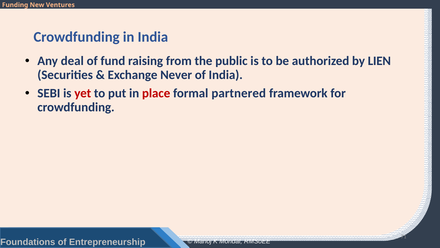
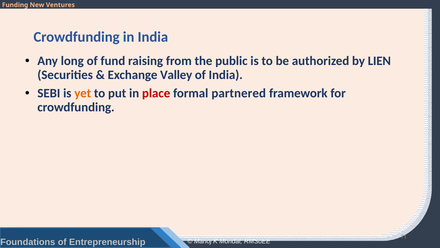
deal: deal -> long (72, 61)
Never: Never -> Valley (176, 75)
yet colour: red -> orange (83, 93)
